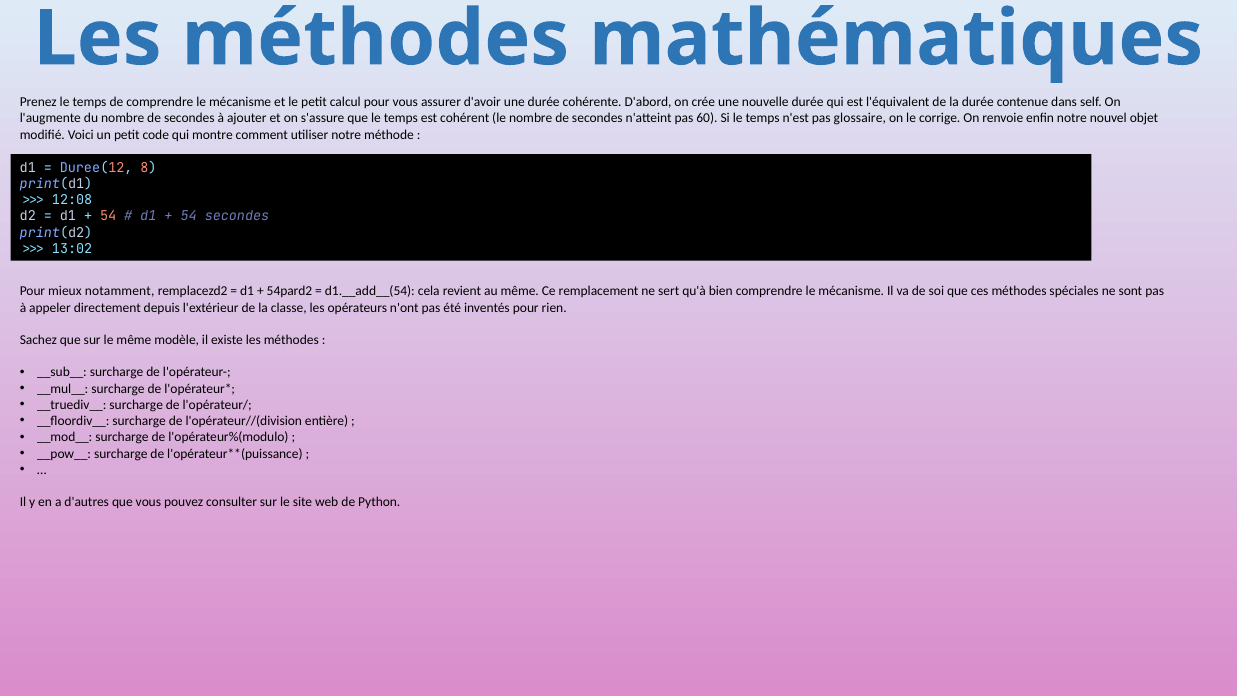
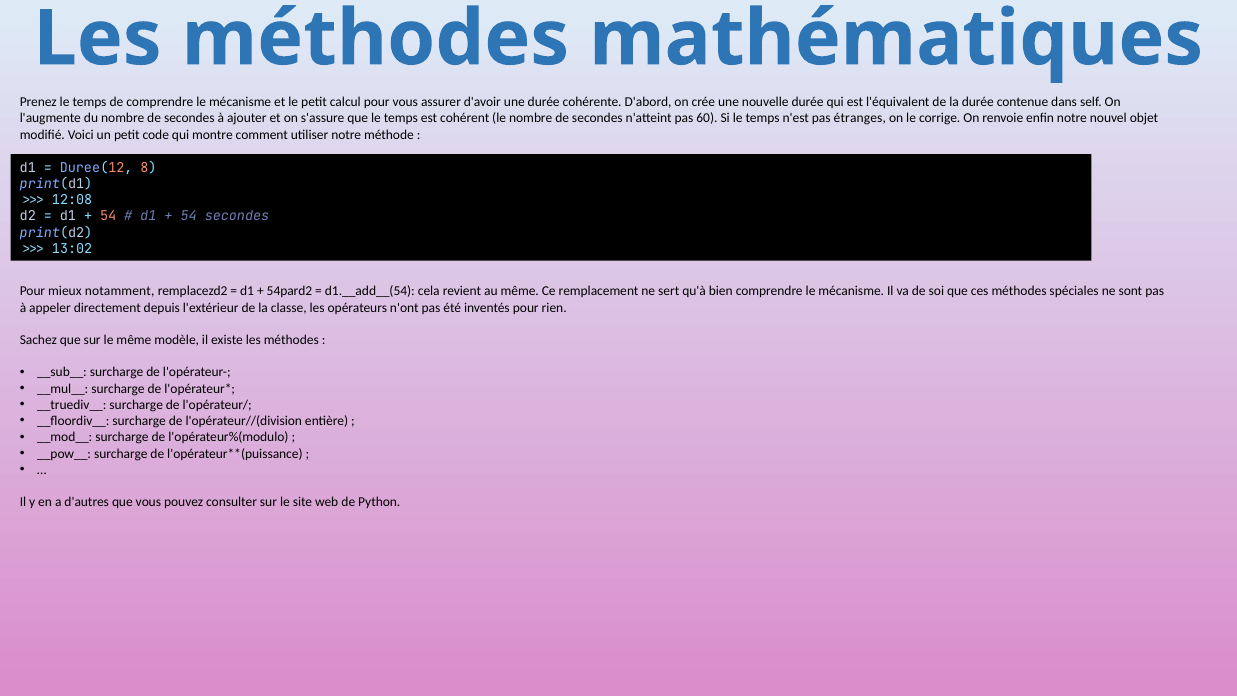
glossaire: glossaire -> étranges (860, 118)
